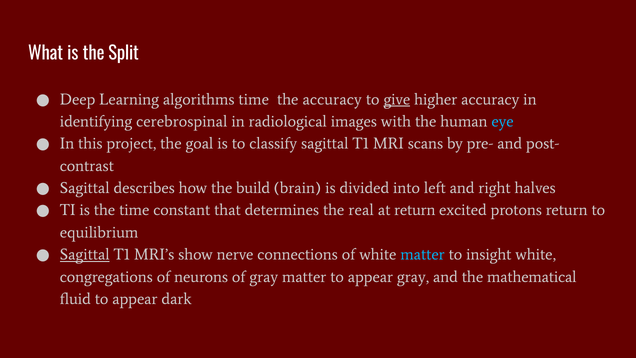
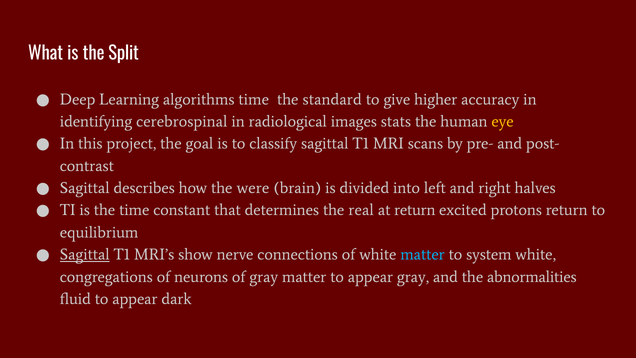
the accuracy: accuracy -> standard (332, 99)
give underline: present -> none (397, 99)
with: with -> stats (396, 121)
eye colour: light blue -> yellow (502, 121)
build: build -> were (253, 188)
insight: insight -> system (489, 254)
mathematical: mathematical -> abnormalities (532, 277)
